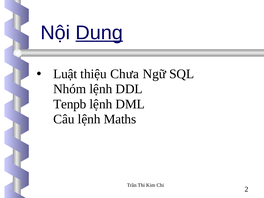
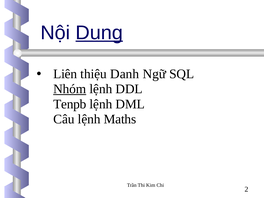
Luật: Luật -> Liên (65, 74)
Chưa: Chưa -> Danh (125, 74)
Nhóm underline: none -> present (70, 89)
